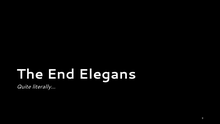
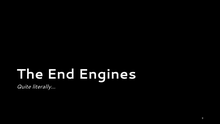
Elegans: Elegans -> Engines (107, 74)
